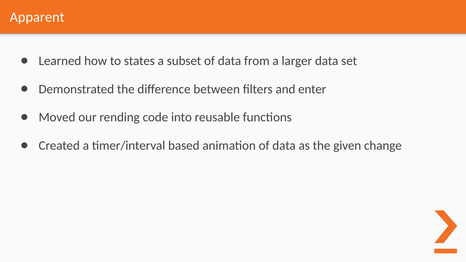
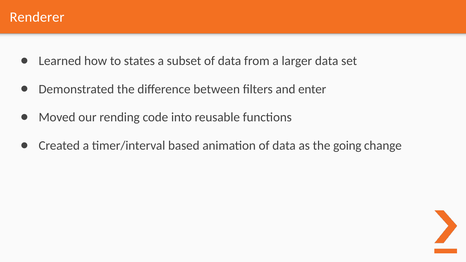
Apparent: Apparent -> Renderer (37, 17)
given: given -> going (347, 146)
